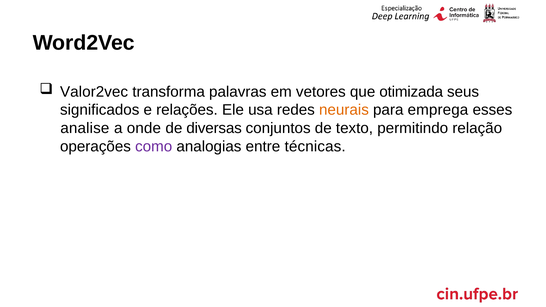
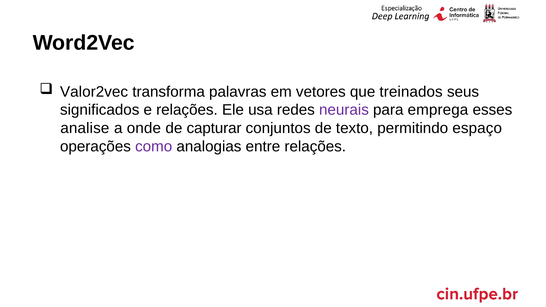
otimizada: otimizada -> treinados (411, 92)
neurais colour: orange -> purple (344, 110)
diversas: diversas -> capturar (214, 128)
relação: relação -> espaço (477, 128)
entre técnicas: técnicas -> relações (315, 146)
